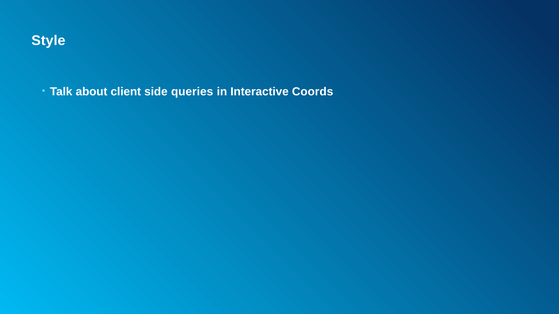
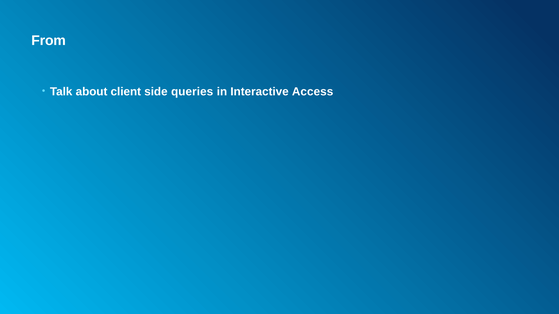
Style: Style -> From (49, 41)
Coords: Coords -> Access (313, 92)
